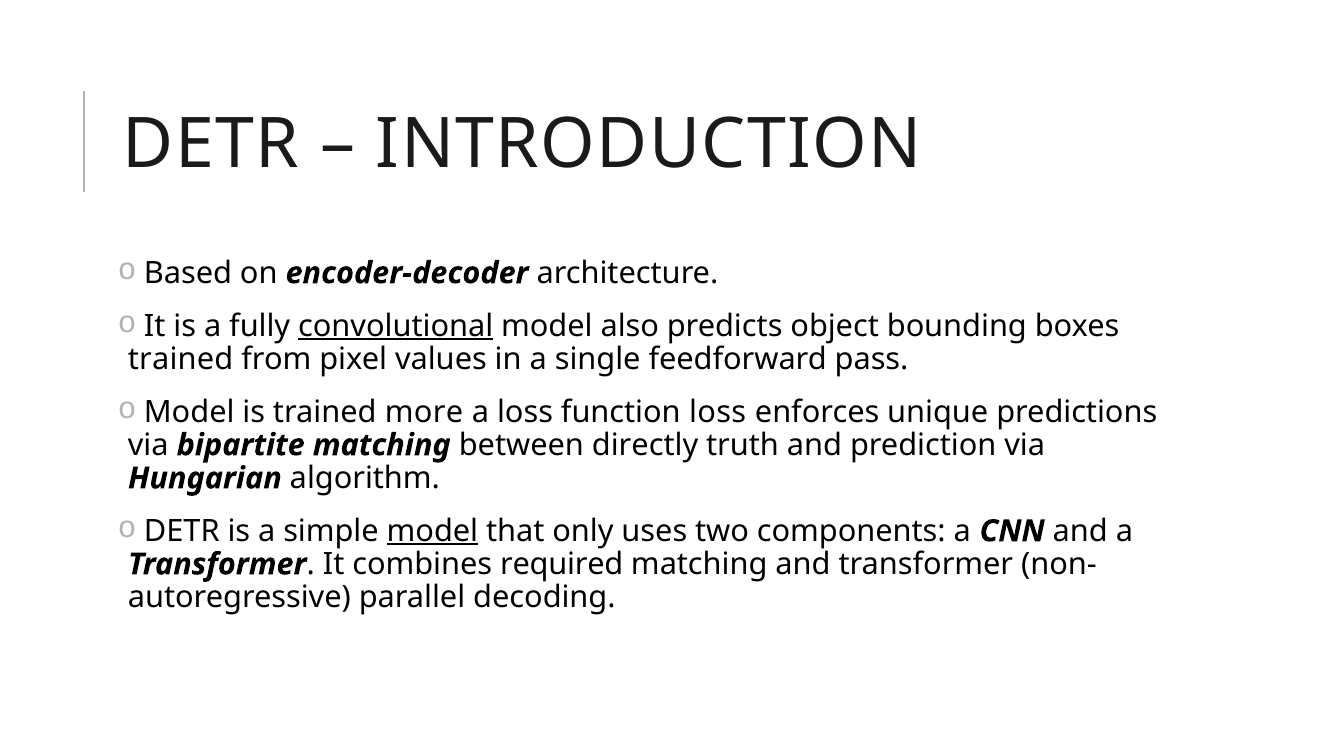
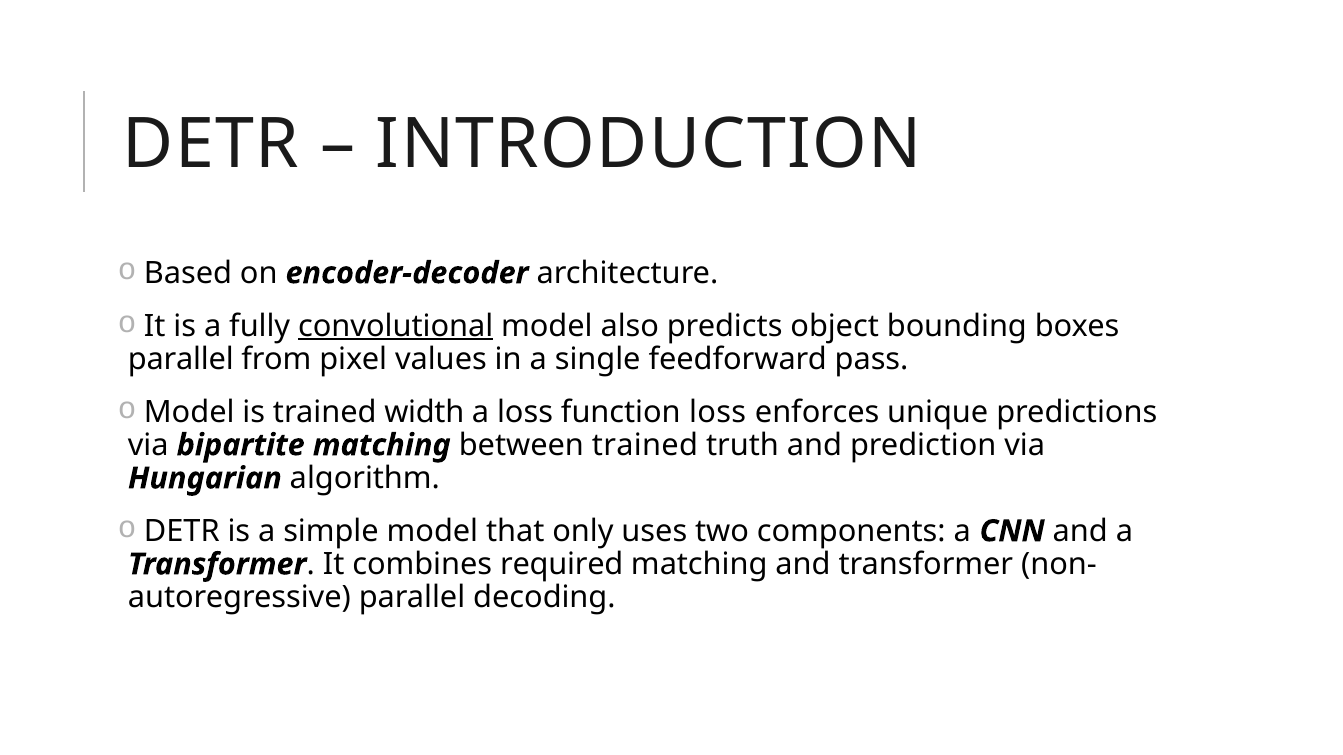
trained: trained -> parallel (181, 359)
more: more -> width (424, 412)
between directly: directly -> trained (645, 445)
model underline: present -> none (432, 531)
